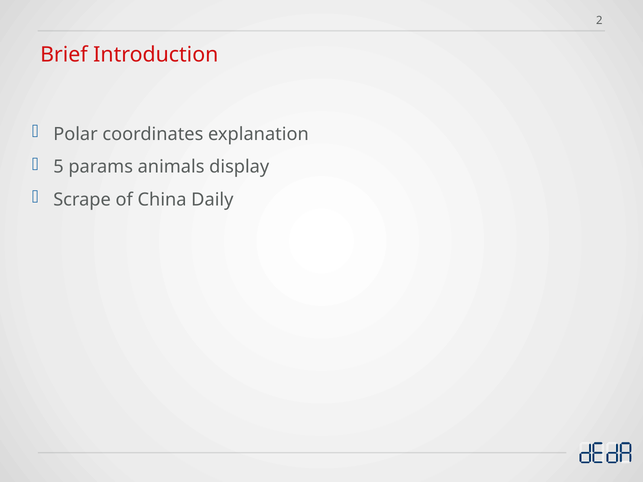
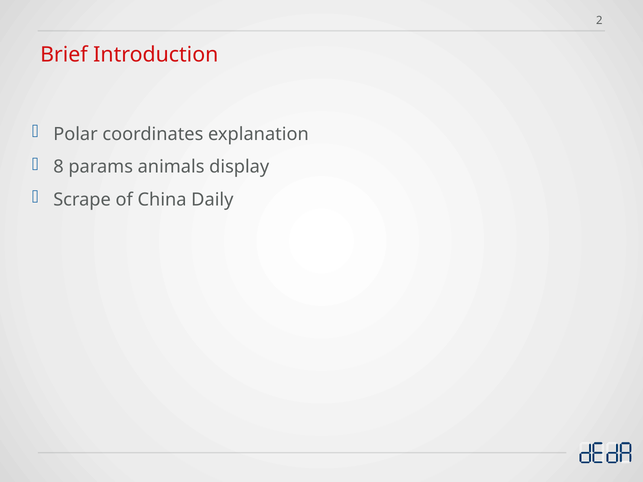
5: 5 -> 8 (58, 167)
